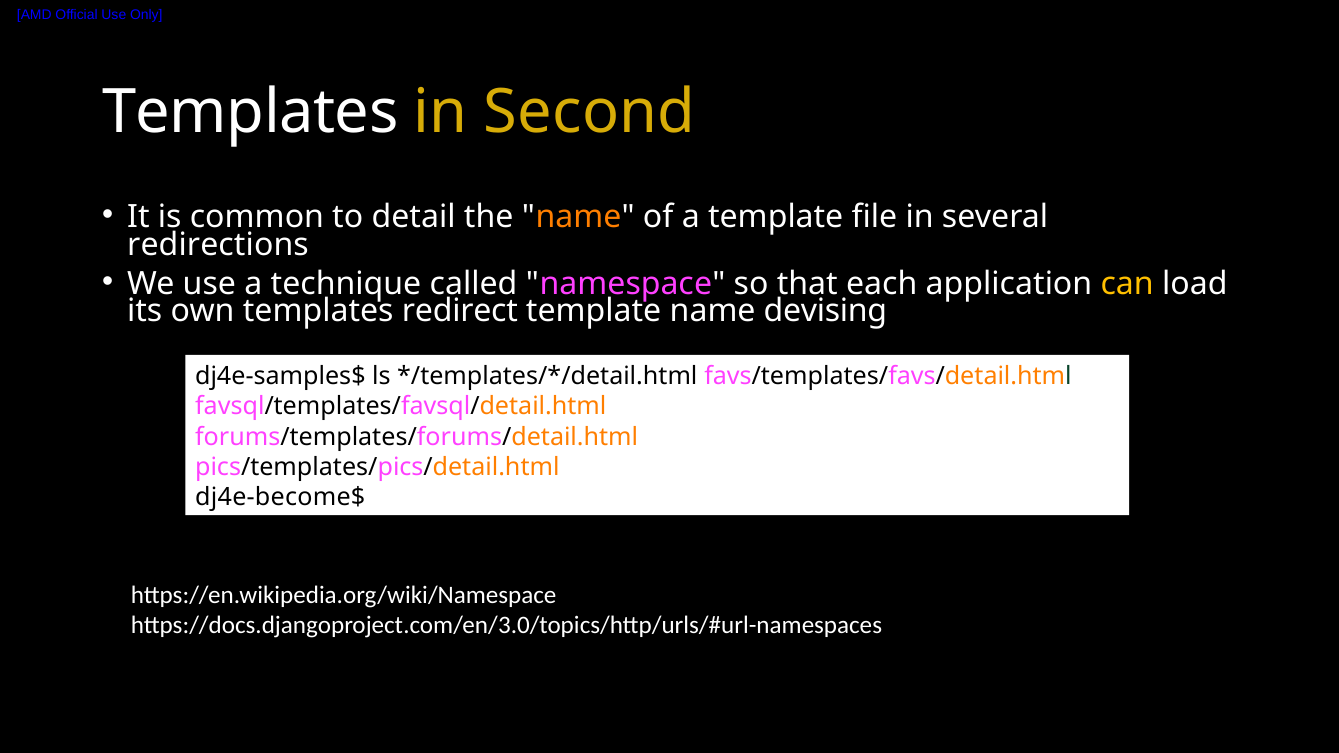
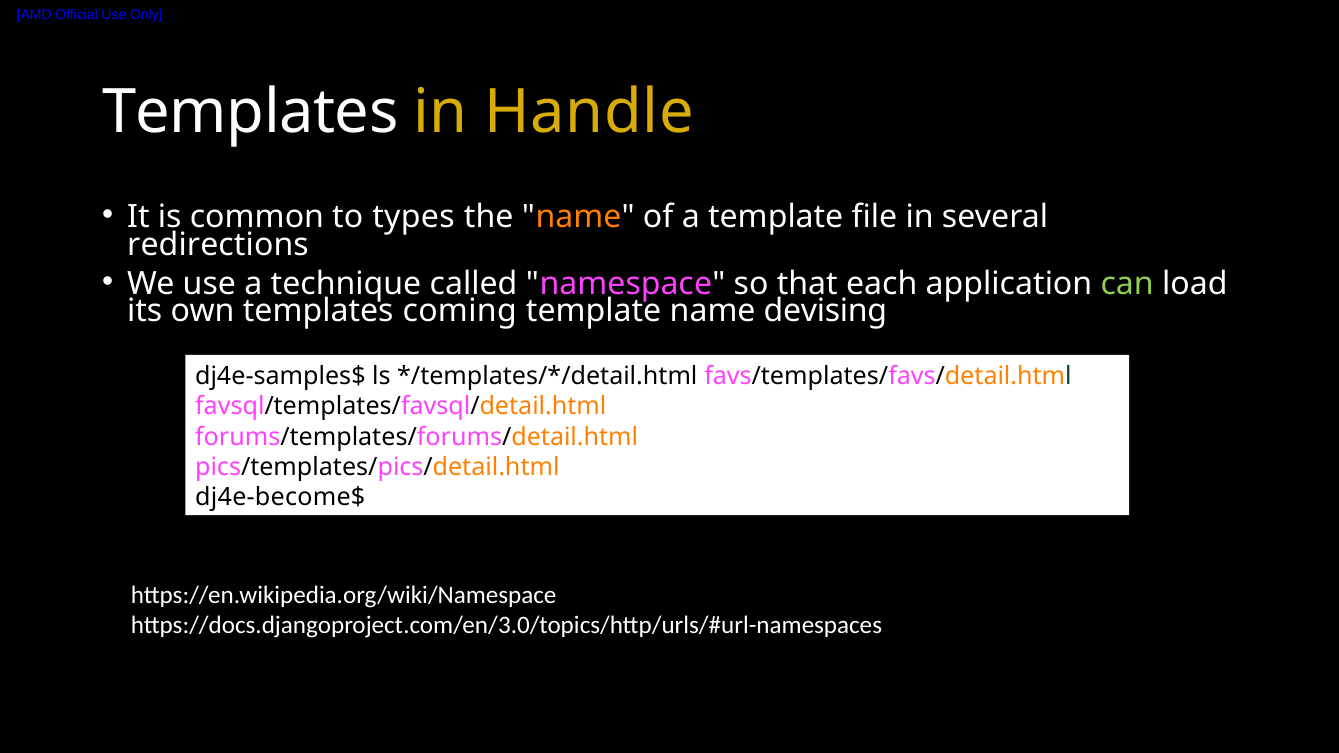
Second: Second -> Handle (589, 112)
detail: detail -> types (413, 217)
can colour: yellow -> light green (1127, 284)
redirect: redirect -> coming (460, 311)
